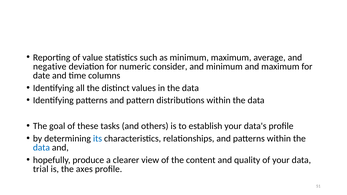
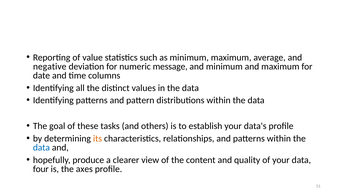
consider: consider -> message (170, 67)
its colour: blue -> orange (98, 139)
trial: trial -> four (41, 169)
